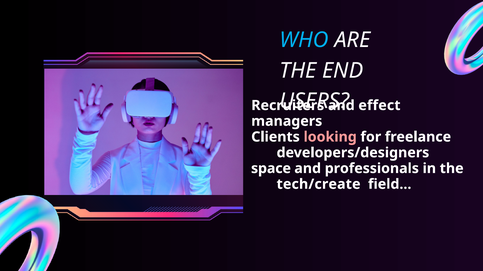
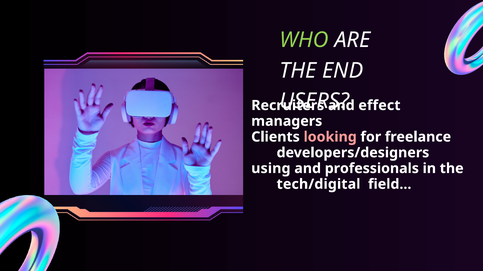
WHO colour: light blue -> light green (304, 40)
space: space -> using (271, 169)
tech/create: tech/create -> tech/digital (319, 185)
